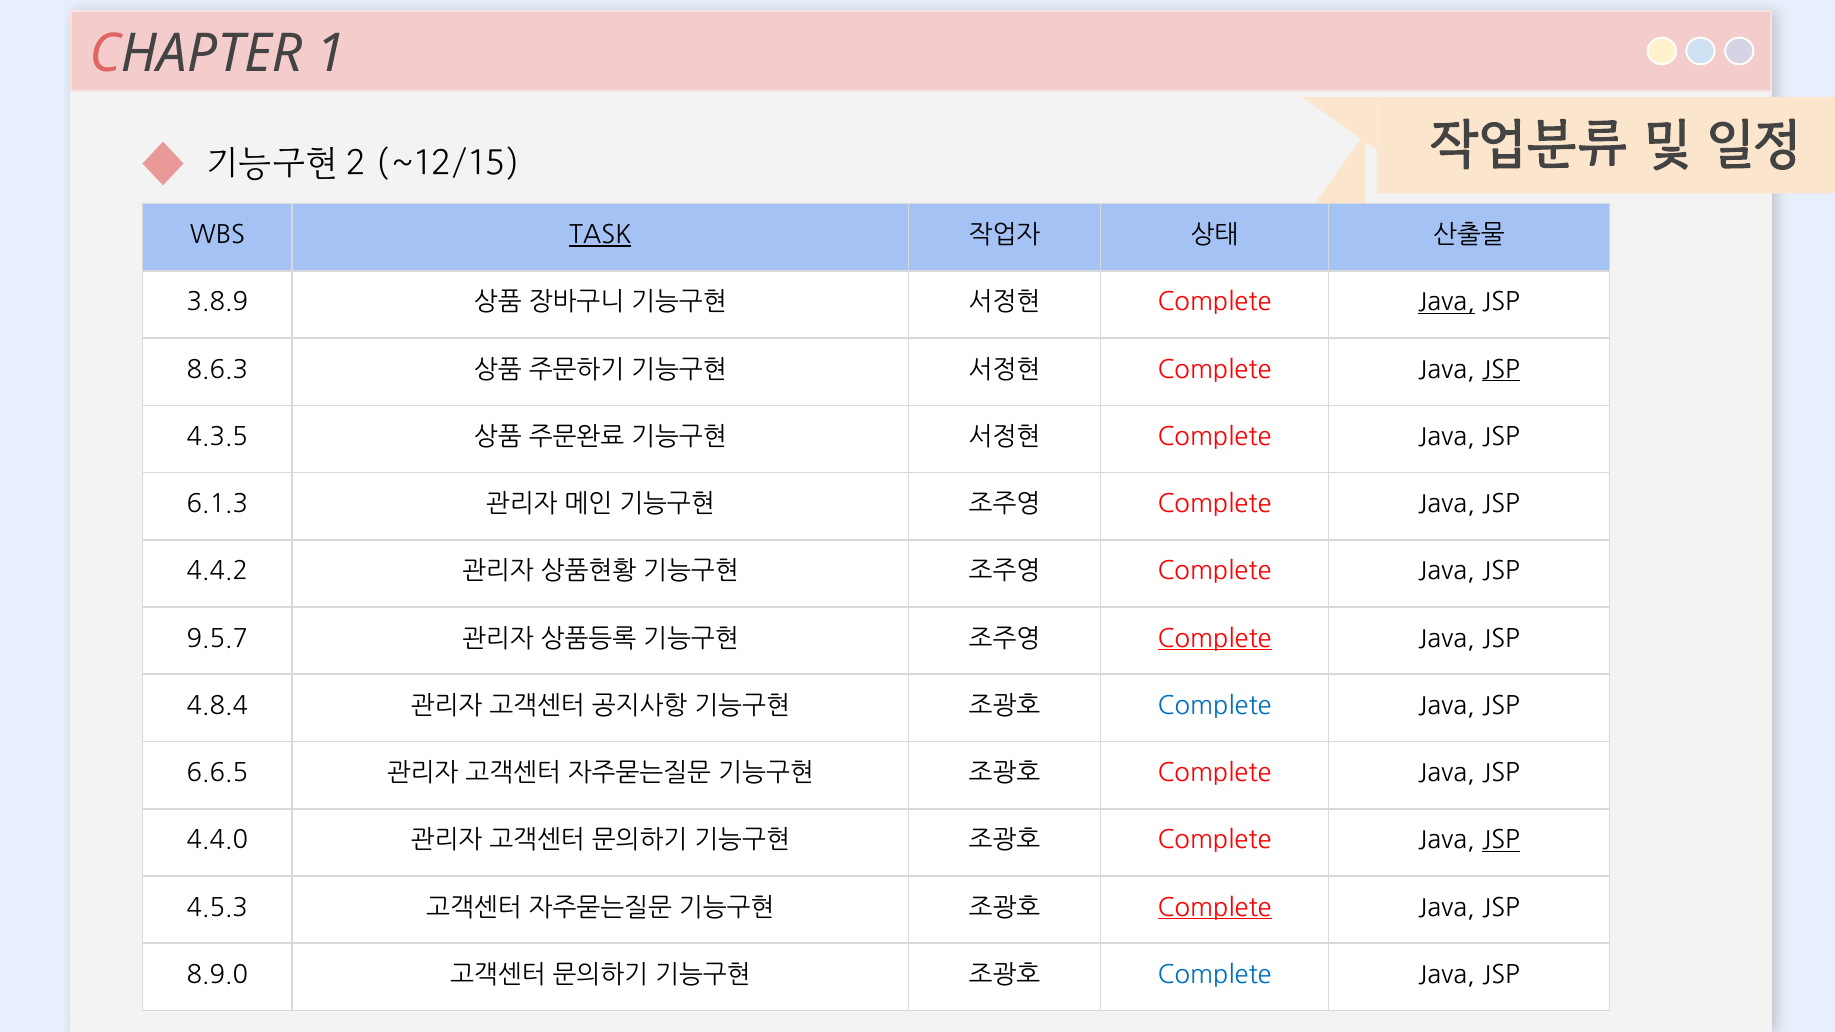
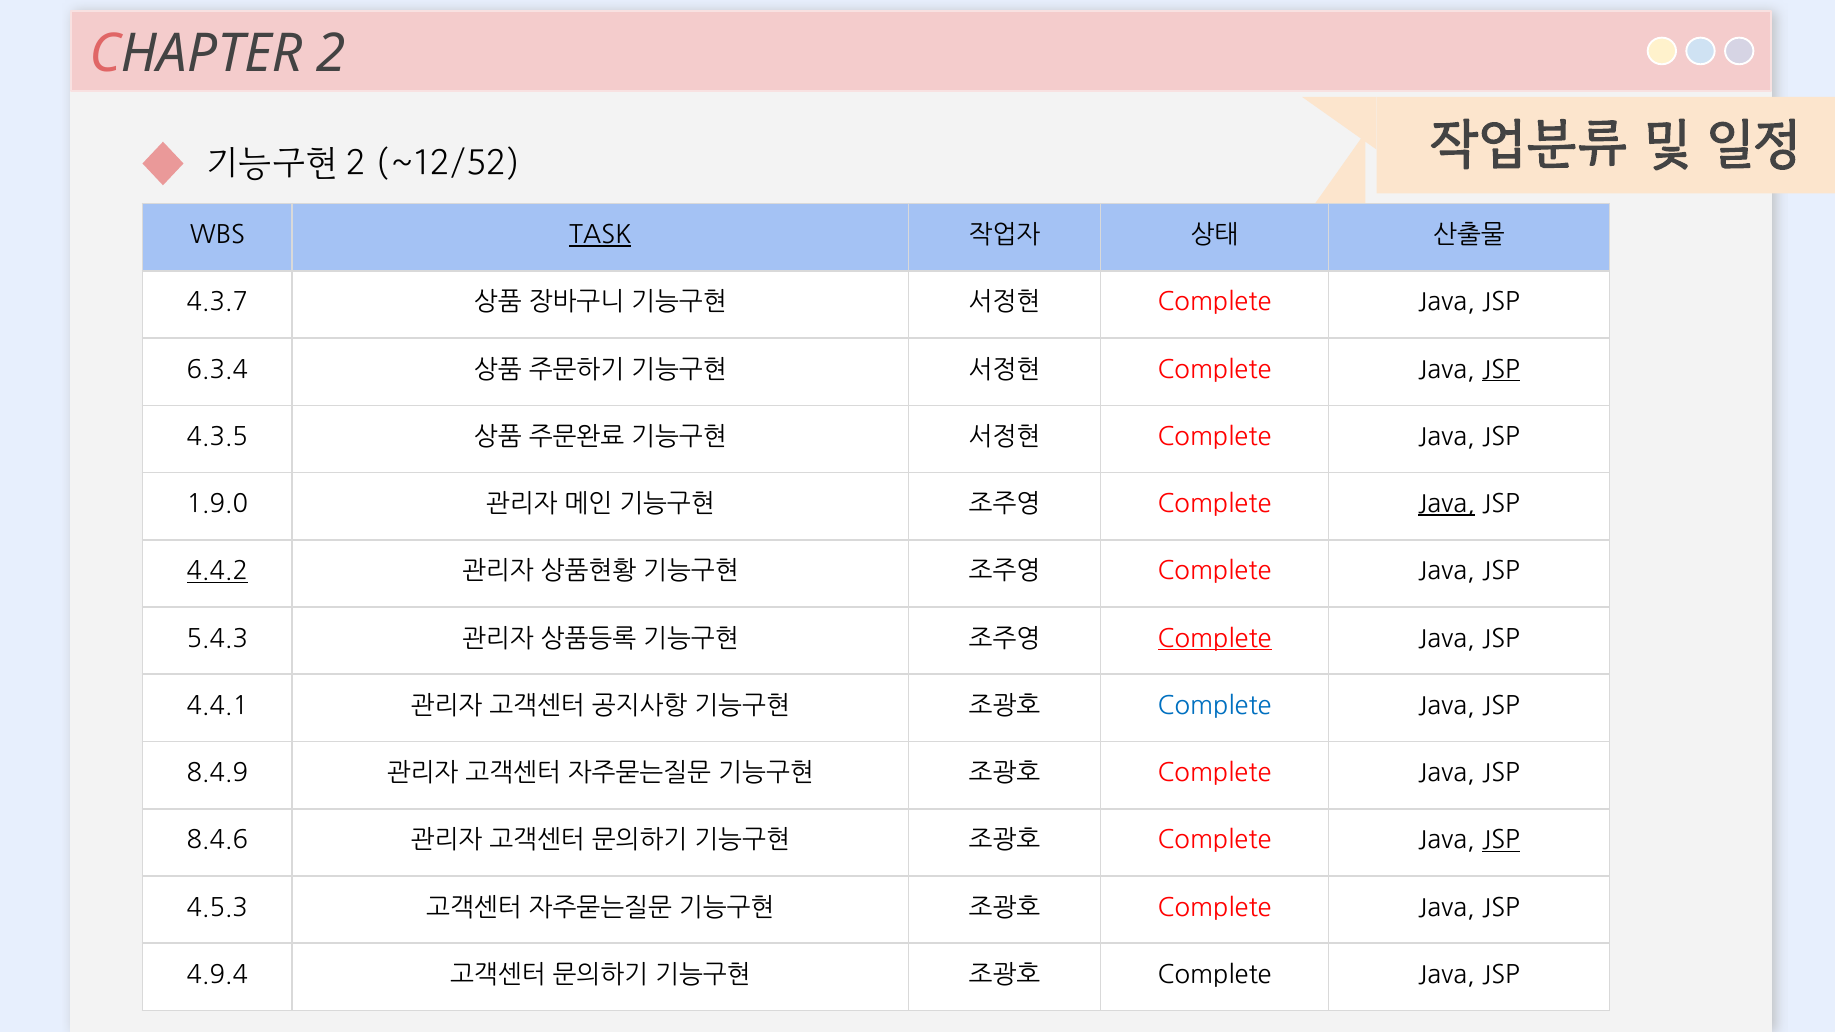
1: 1 -> 2 (331, 54)
~12/15: ~12/15 -> ~12/52 (448, 166)
3.8.9: 3.8.9 -> 4.3.7 (217, 303)
Java underline: present -> none (1447, 303)
8.6.3: 8.6.3 -> 6.3.4 (217, 370)
6.1.3: 6.1.3 -> 1.9.0 (217, 504)
Java underline: none -> present (1447, 504)
4.4.2 underline: none -> present (217, 572)
9.5.7: 9.5.7 -> 5.4.3 (217, 639)
4.8.4: 4.8.4 -> 4.4.1 (217, 706)
6.6.5: 6.6.5 -> 8.4.9 (217, 773)
4.4.0: 4.4.0 -> 8.4.6 (217, 841)
Complete underline: present -> none (1215, 908)
8.9.0: 8.9.0 -> 4.9.4 (217, 975)
Complete colour: blue -> black (1215, 975)
